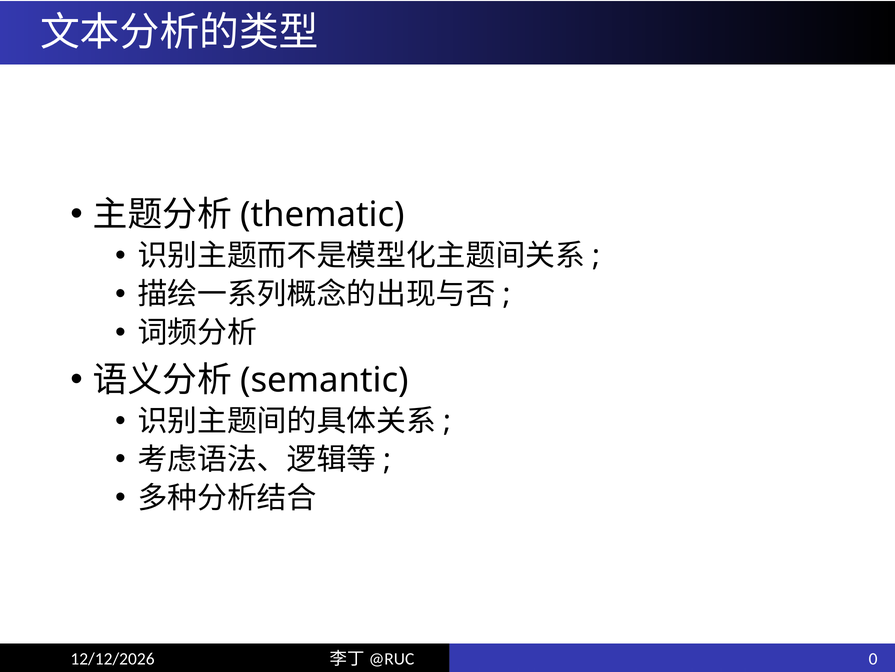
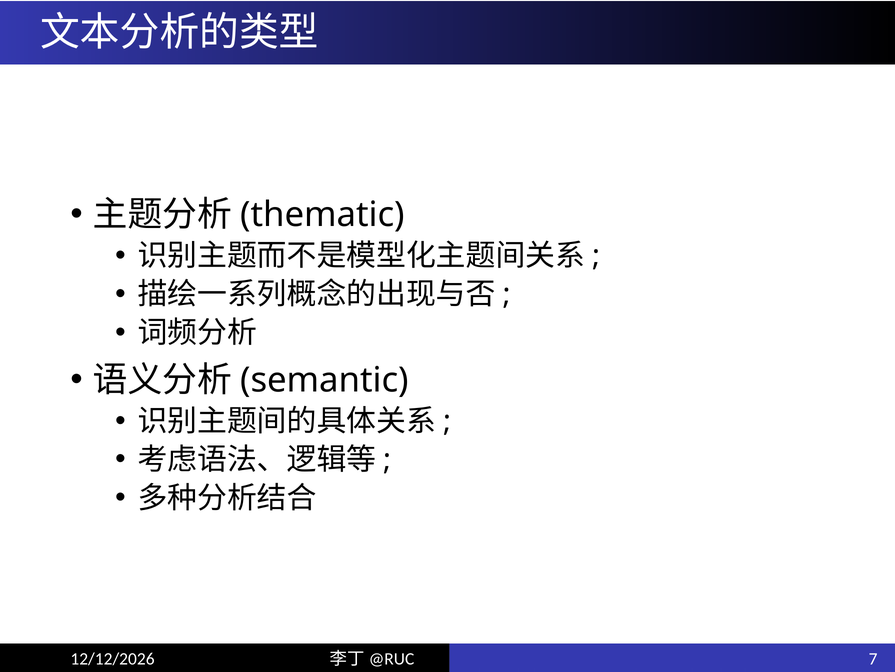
0: 0 -> 7 (873, 658)
